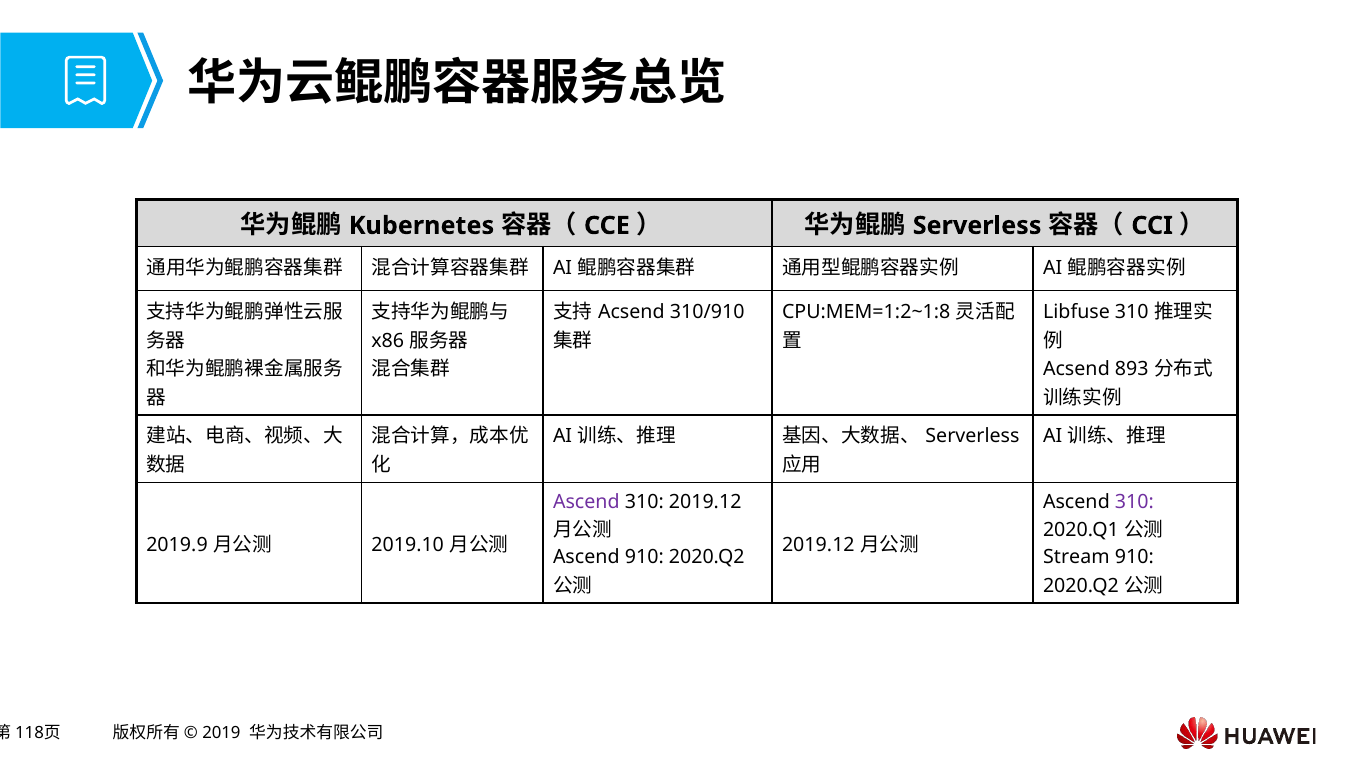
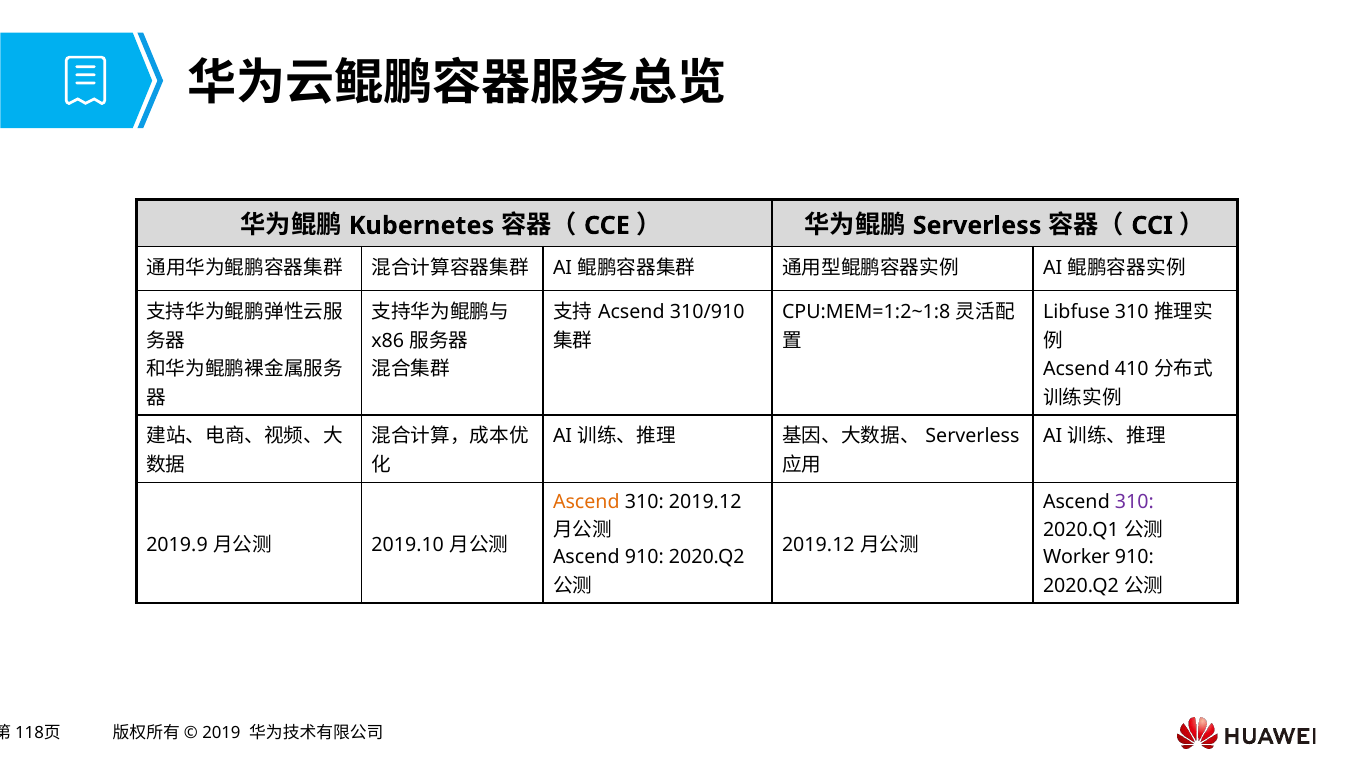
893: 893 -> 410 (1132, 369)
Ascend colour: purple -> orange (586, 502)
Stream: Stream -> Worker (1077, 557)
